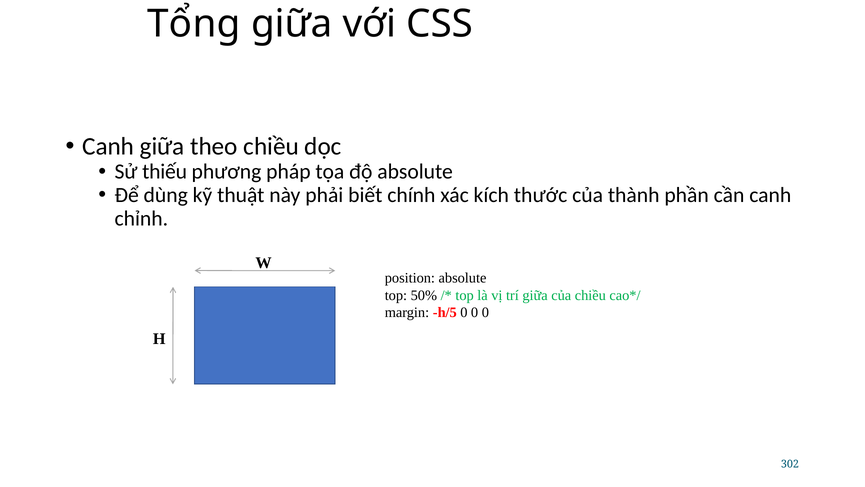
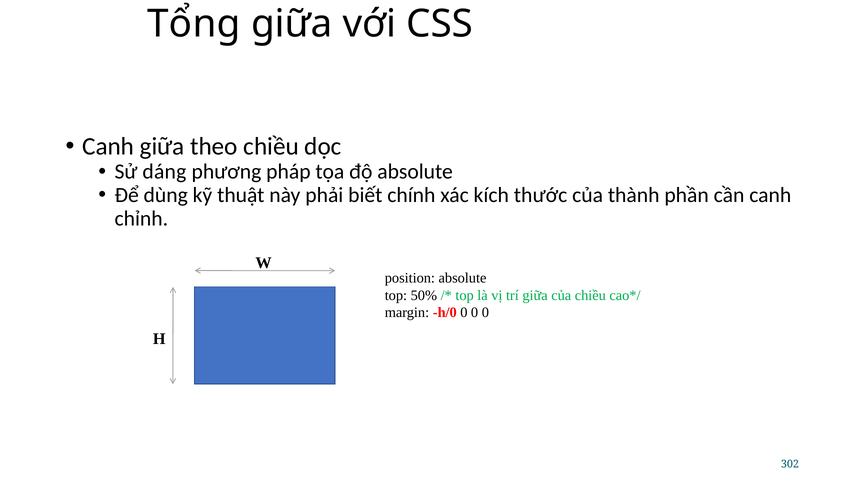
thiếu: thiếu -> dáng (164, 172)
h/5: h/5 -> h/0 (445, 312)
